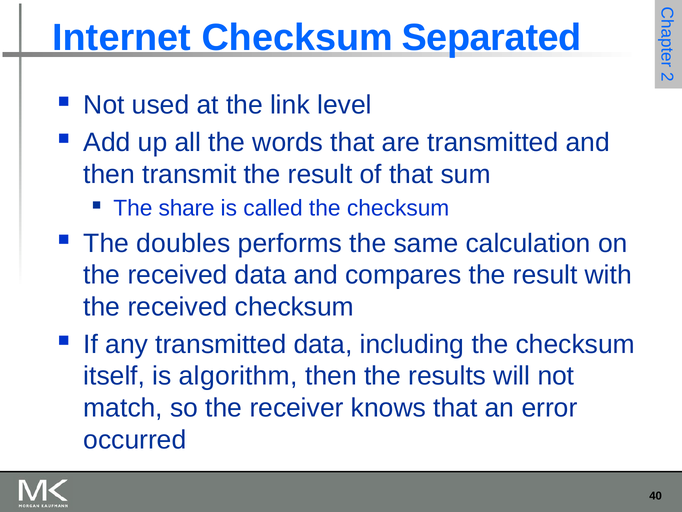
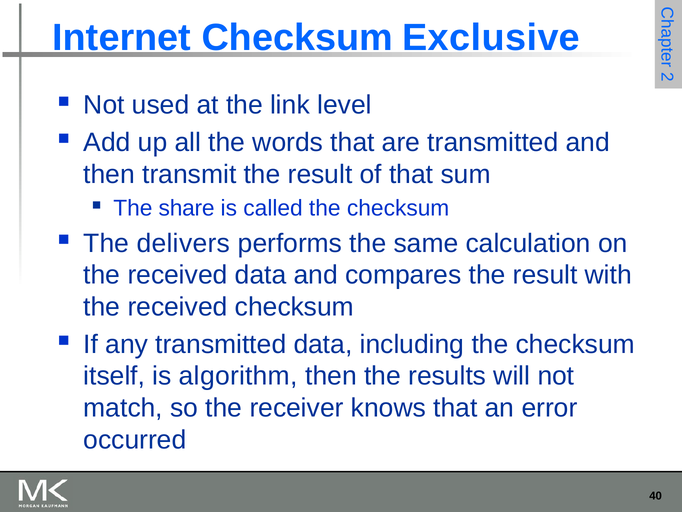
Separated: Separated -> Exclusive (491, 37)
doubles: doubles -> delivers (183, 243)
